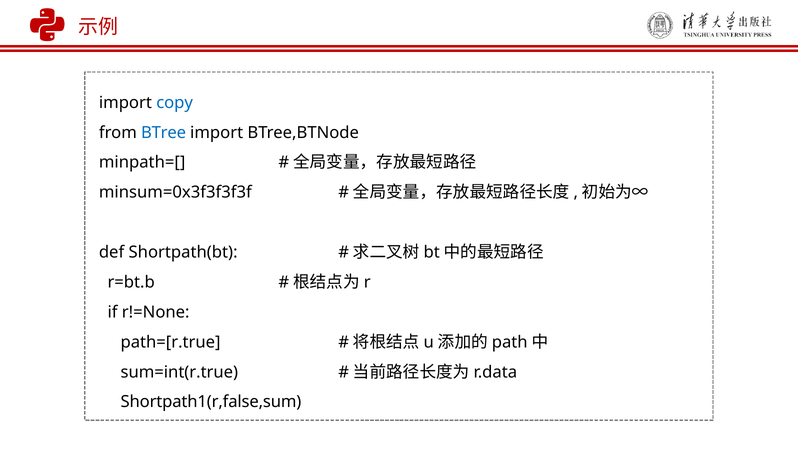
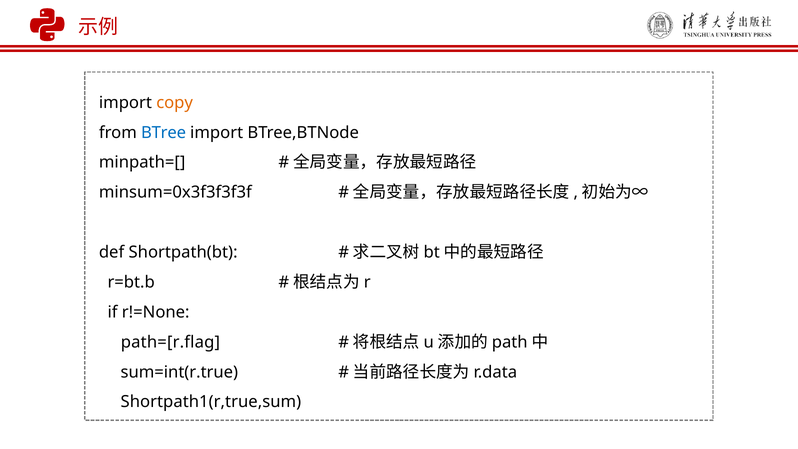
copy colour: blue -> orange (175, 103)
path=[r.true: path=[r.true -> path=[r.flag (170, 342)
Shortpath1(r,false,sum: Shortpath1(r,false,sum -> Shortpath1(r,true,sum (211, 402)
